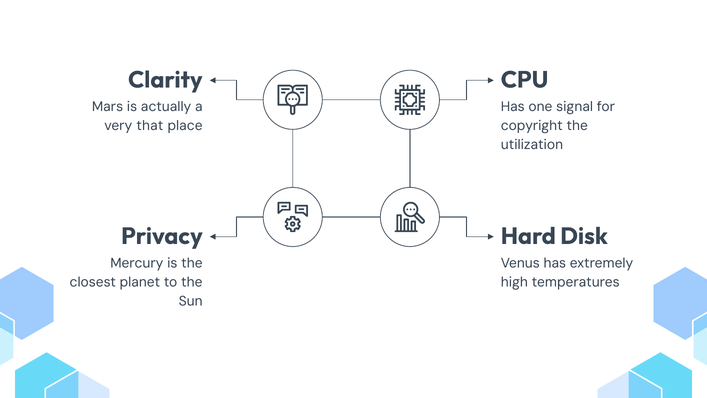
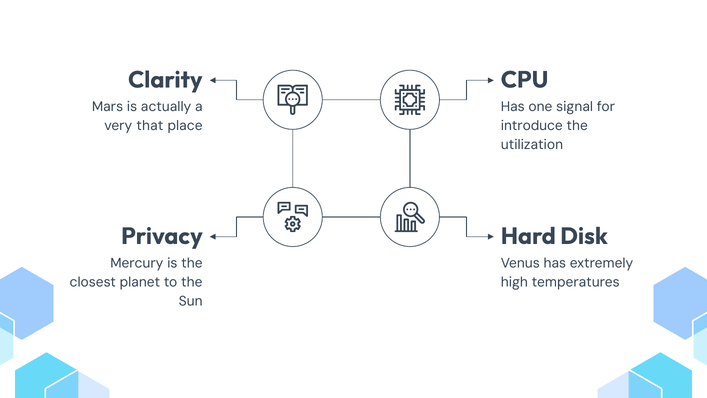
copyright: copyright -> introduce (532, 126)
